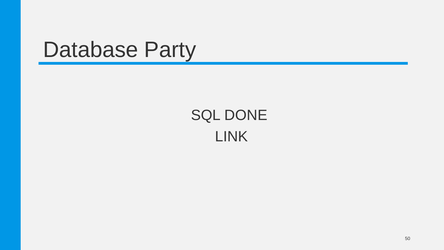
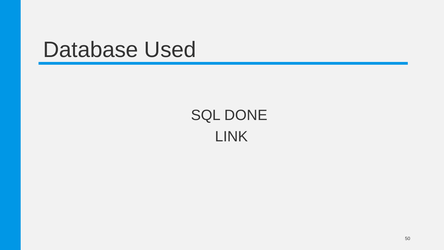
Party: Party -> Used (170, 50)
